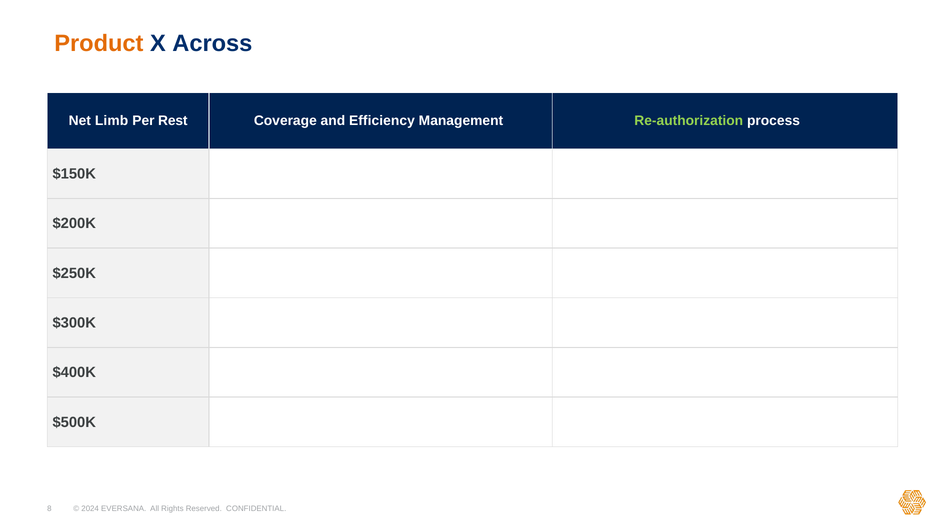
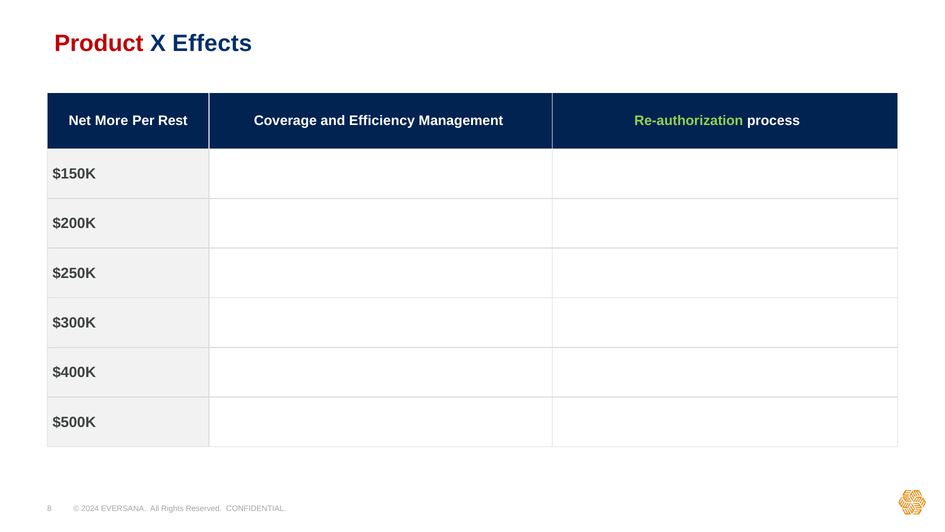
Product colour: orange -> red (99, 44)
Across: Across -> Effects (212, 44)
Limb: Limb -> More (112, 121)
